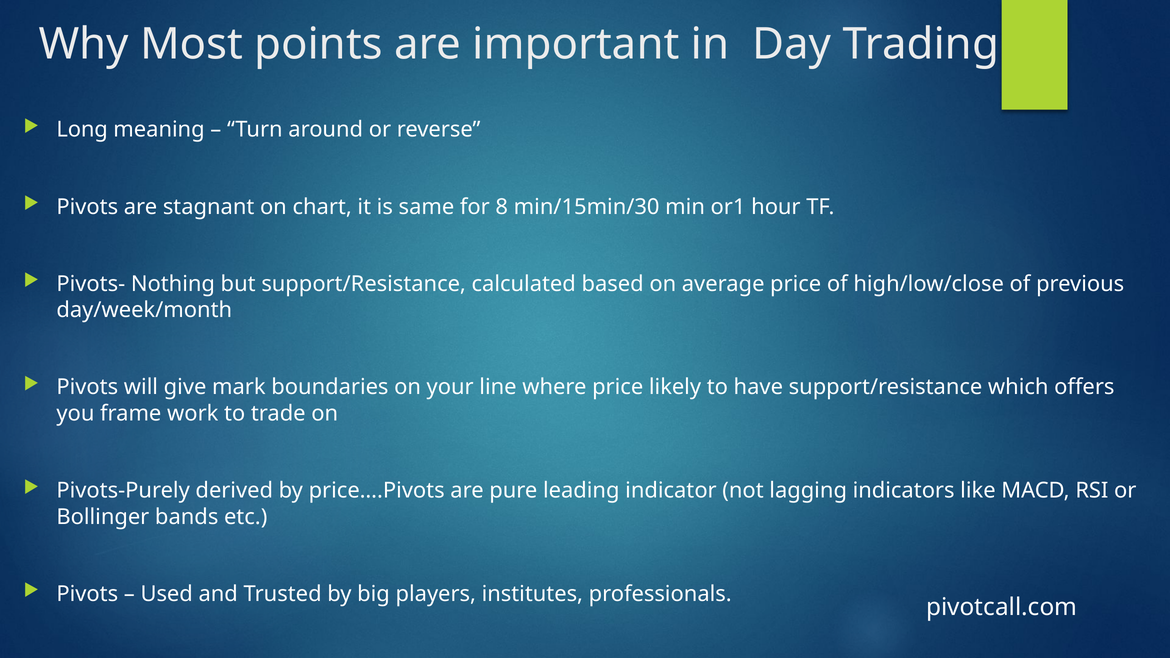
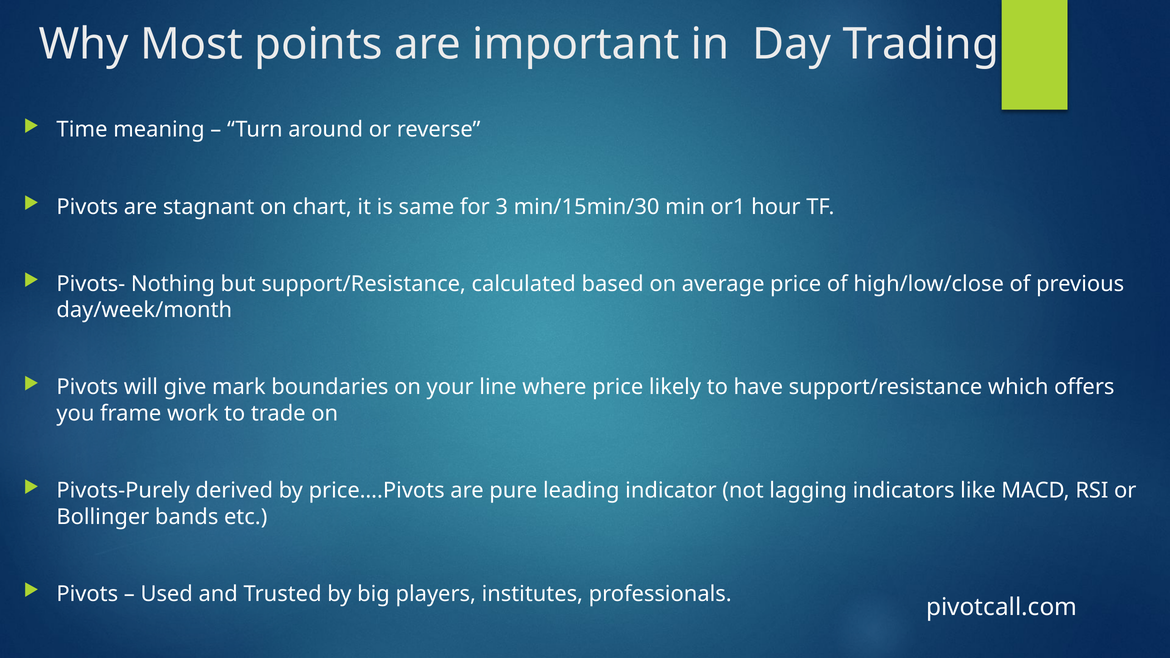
Long: Long -> Time (82, 130)
8: 8 -> 3 (502, 207)
